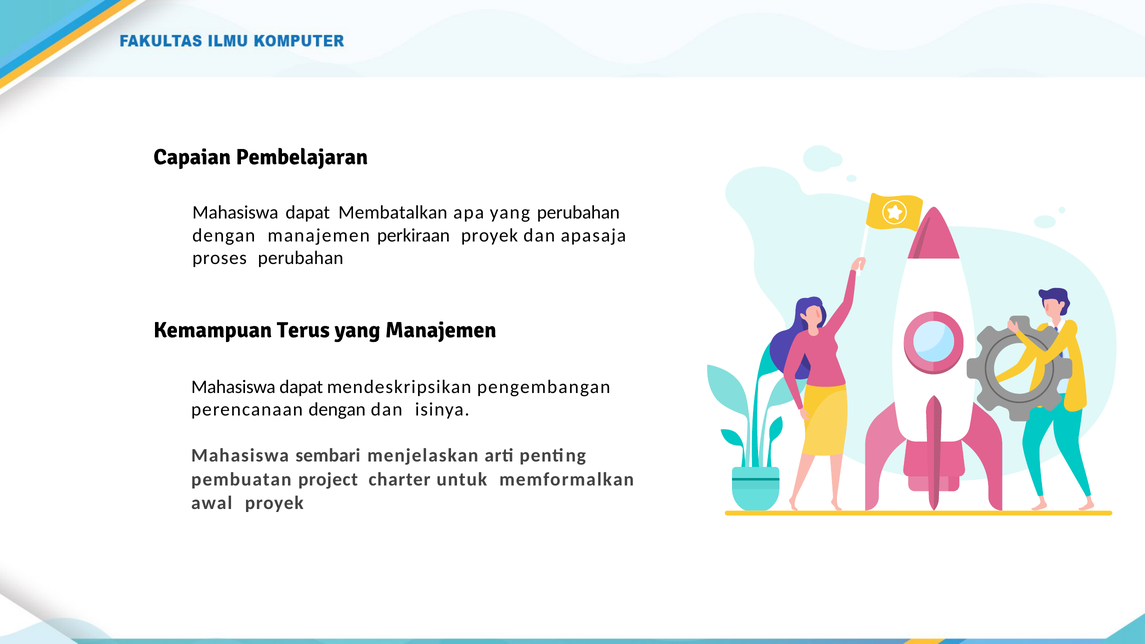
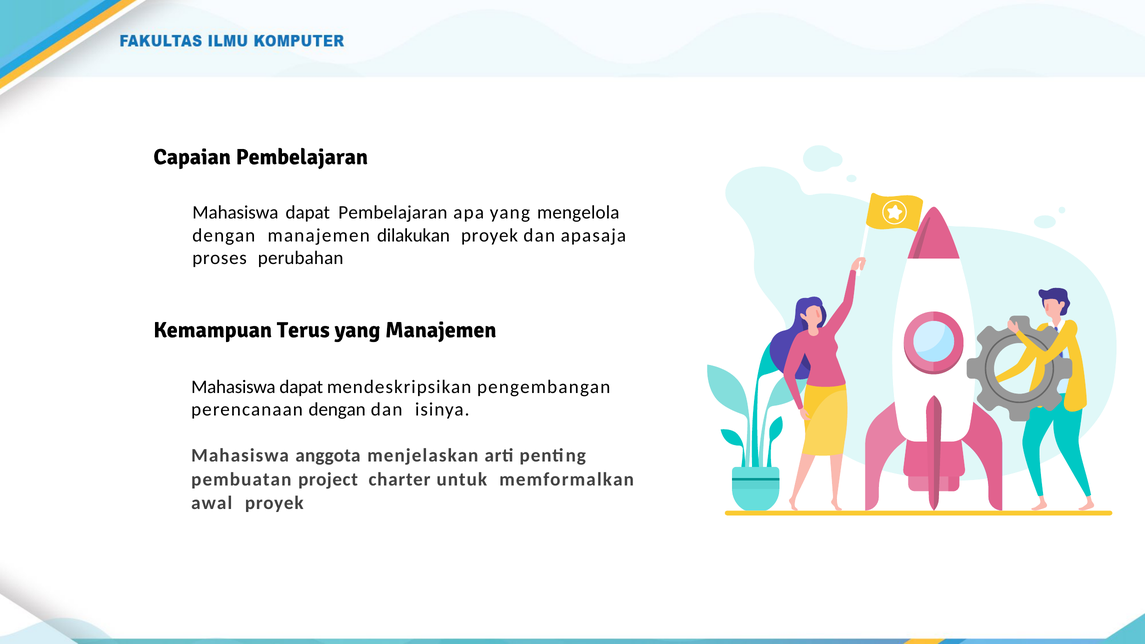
dapat Membatalkan: Membatalkan -> Pembelajaran (393, 212)
yang perubahan: perubahan -> mengelola (578, 212)
perkiraan: perkiraan -> dilakukan (413, 235)
sembari: sembari -> anggota (328, 456)
